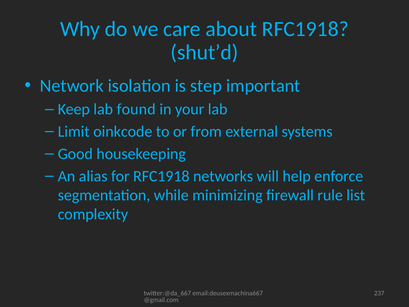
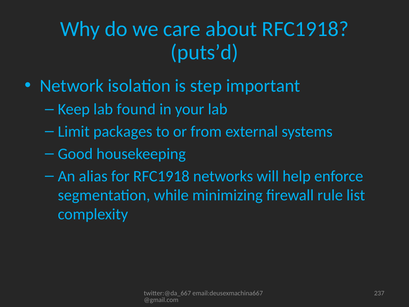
shut’d: shut’d -> puts’d (205, 52)
oinkcode: oinkcode -> packages (123, 132)
